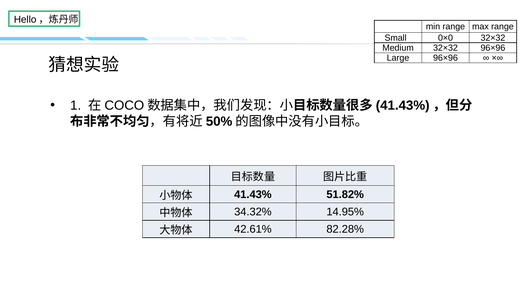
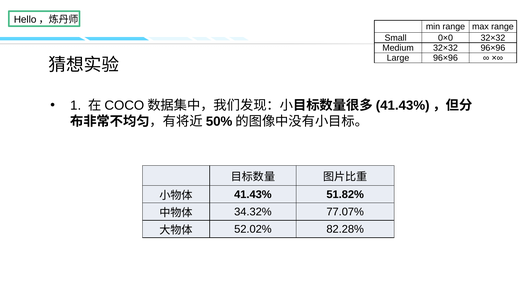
14.95%: 14.95% -> 77.07% (345, 212)
42.61%: 42.61% -> 52.02% (253, 229)
